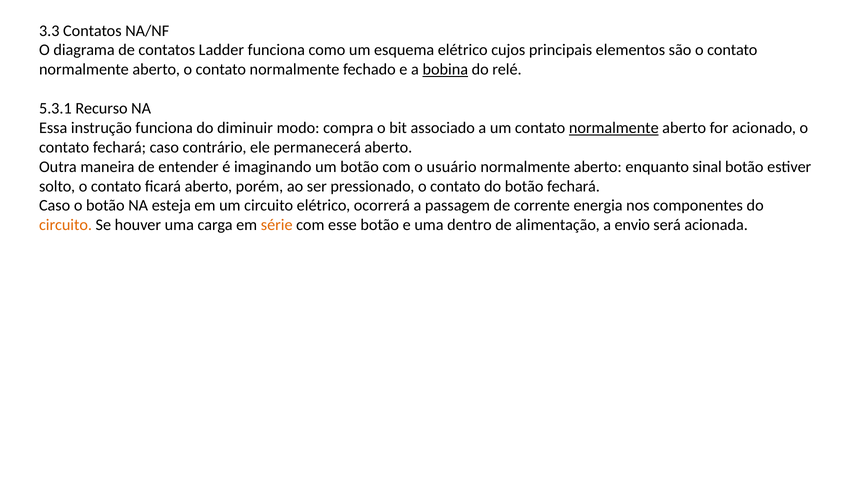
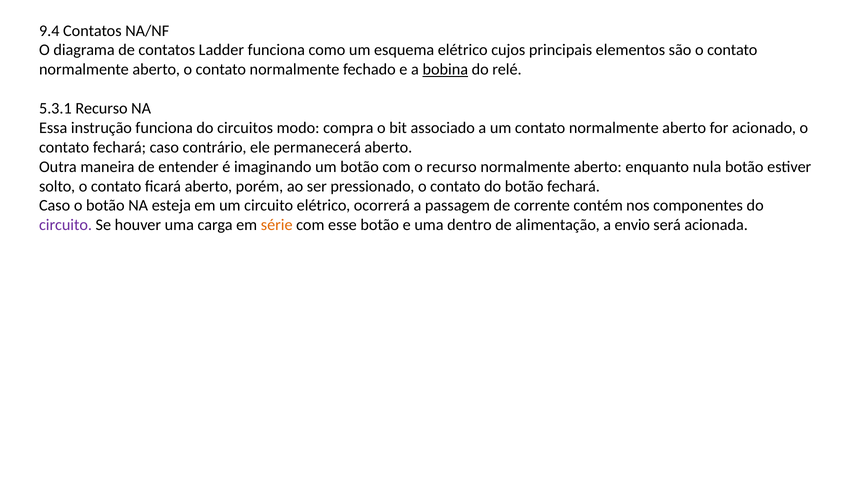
3.3: 3.3 -> 9.4 (49, 31)
diminuir: diminuir -> circuitos (245, 128)
normalmente underline: present -> none (614, 128)
o usuário: usuário -> recurso (452, 167)
sinal: sinal -> nula (707, 167)
energia: energia -> contém (598, 206)
circuito colour: orange -> purple (66, 225)
